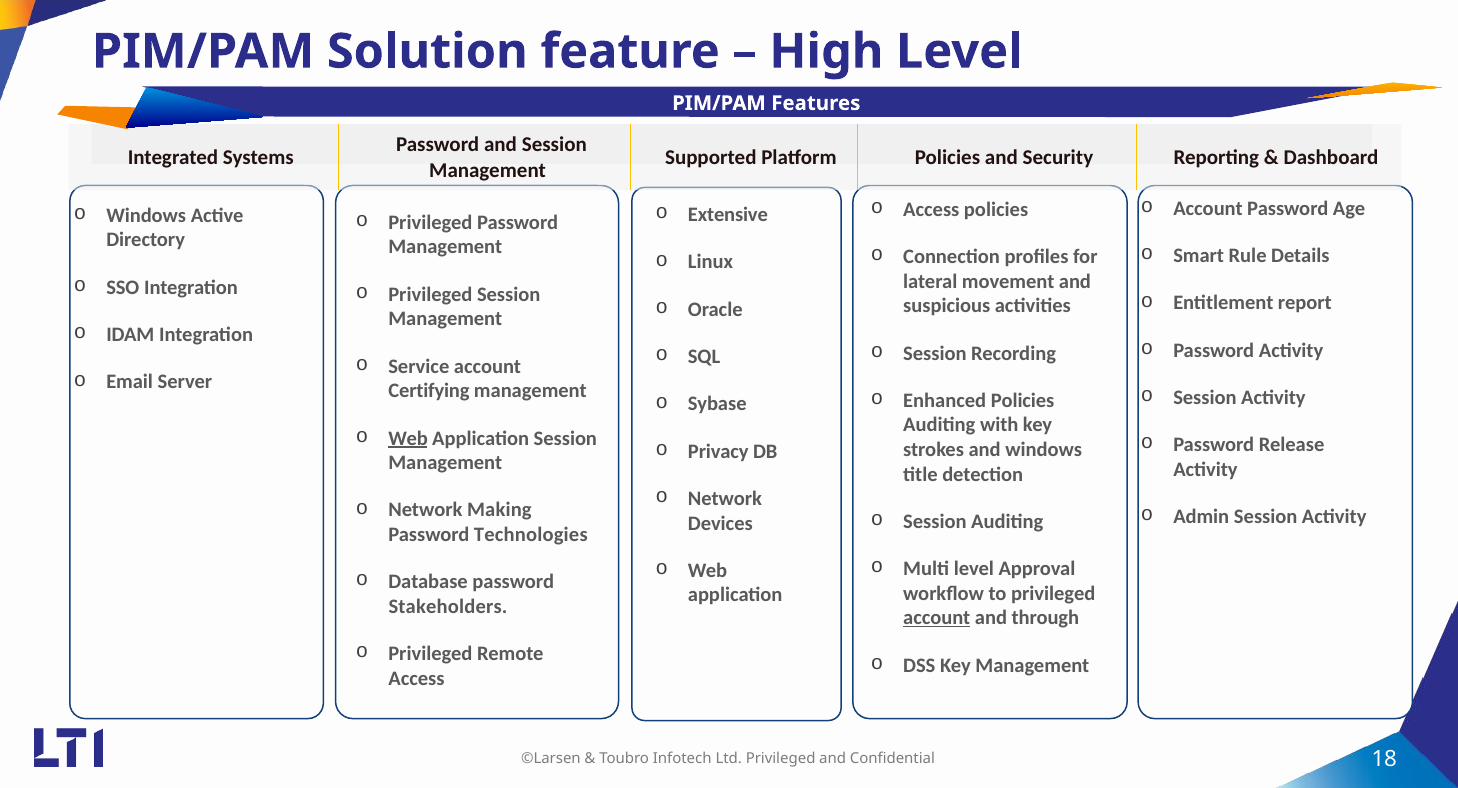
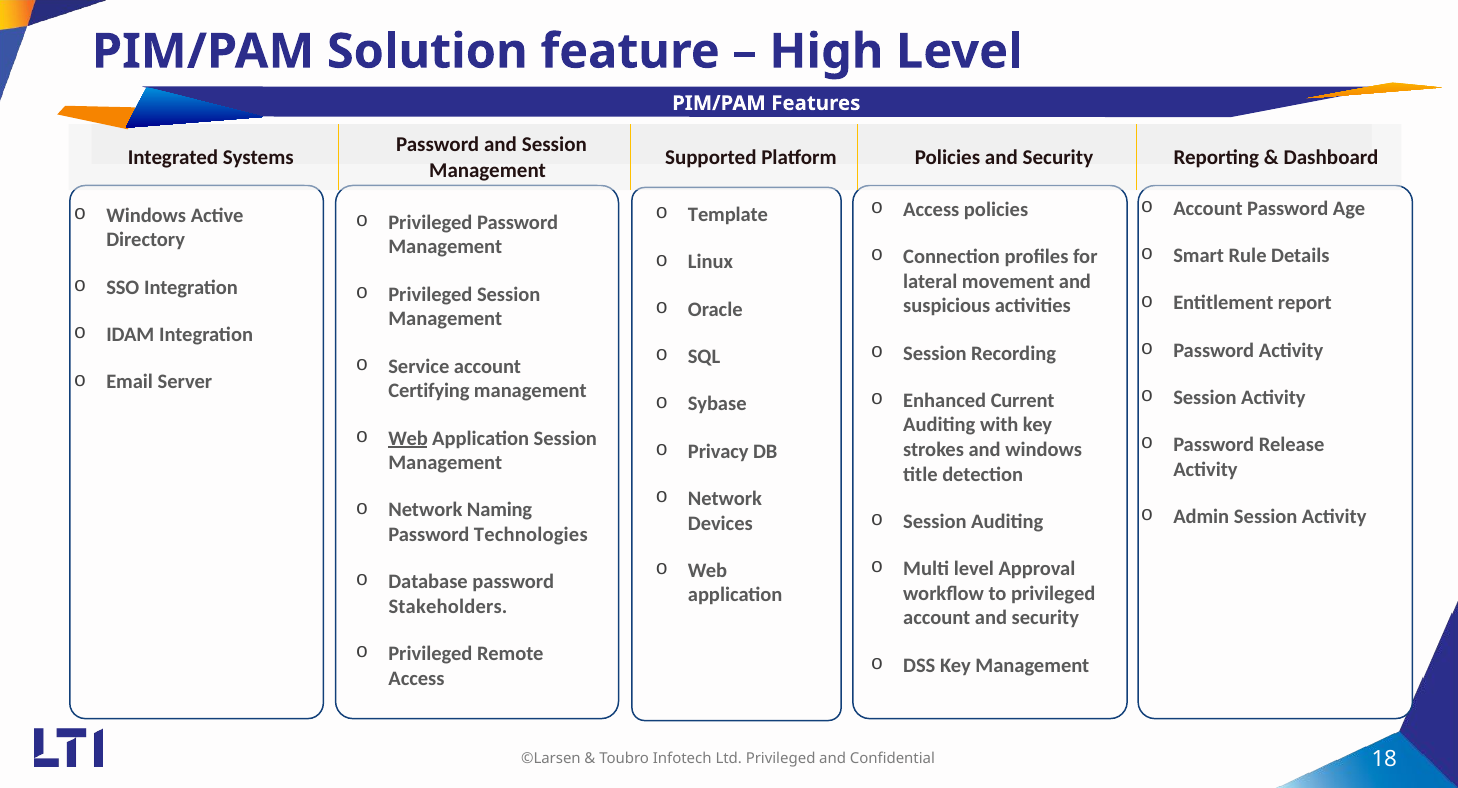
Extensive: Extensive -> Template (728, 215)
Enhanced Policies: Policies -> Current (1023, 401)
Making: Making -> Naming (500, 510)
account underline: present -> none (937, 618)
through: through -> security (1045, 618)
